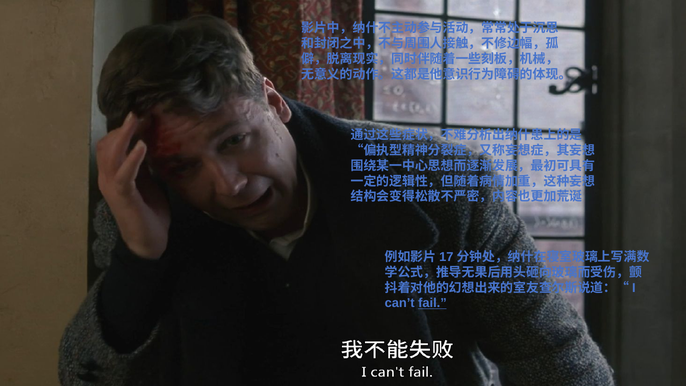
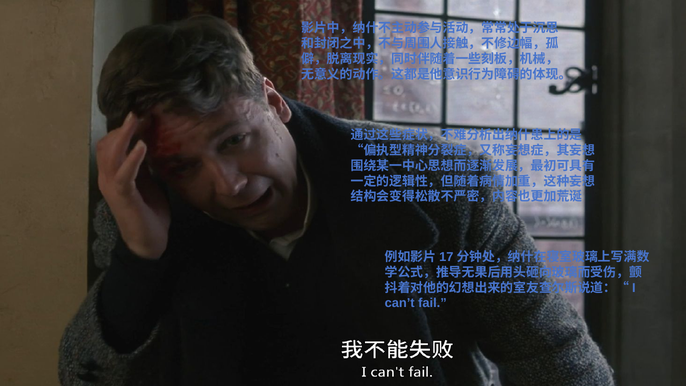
fail underline: present -> none (432, 303)
